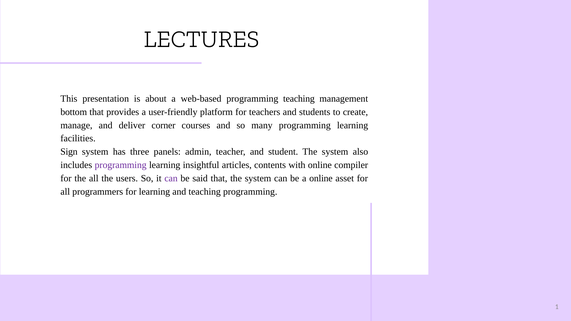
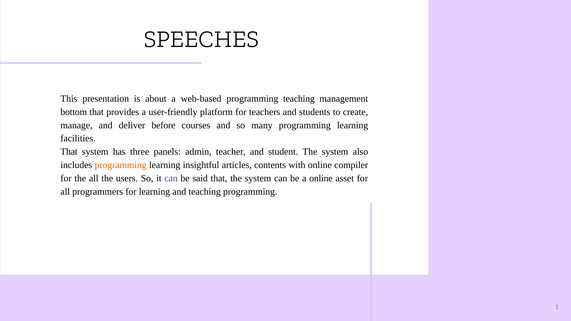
LECTURES: LECTURES -> SPEECHES (201, 39)
corner: corner -> before (163, 125)
Sign: Sign -> That (69, 152)
programming colour: purple -> orange (121, 165)
